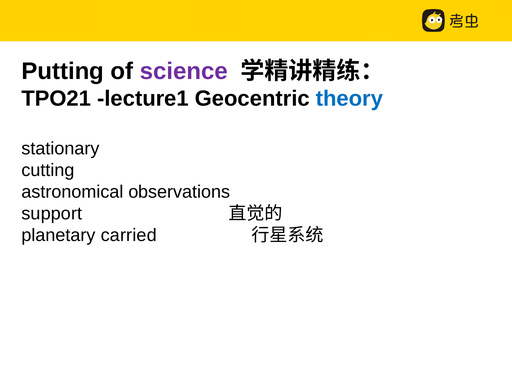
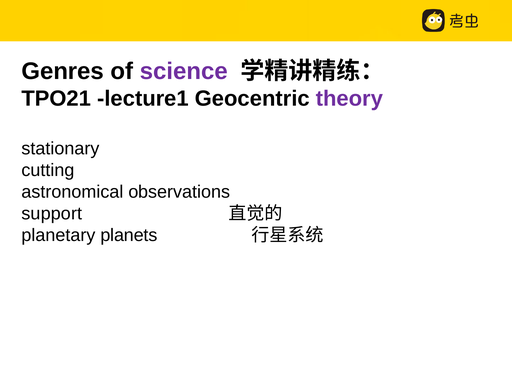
Putting: Putting -> Genres (63, 71)
theory colour: blue -> purple (349, 99)
carried: carried -> planets (129, 235)
